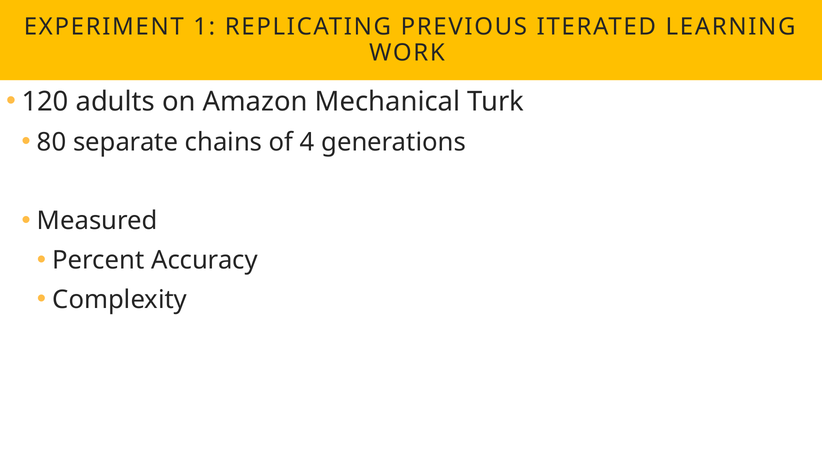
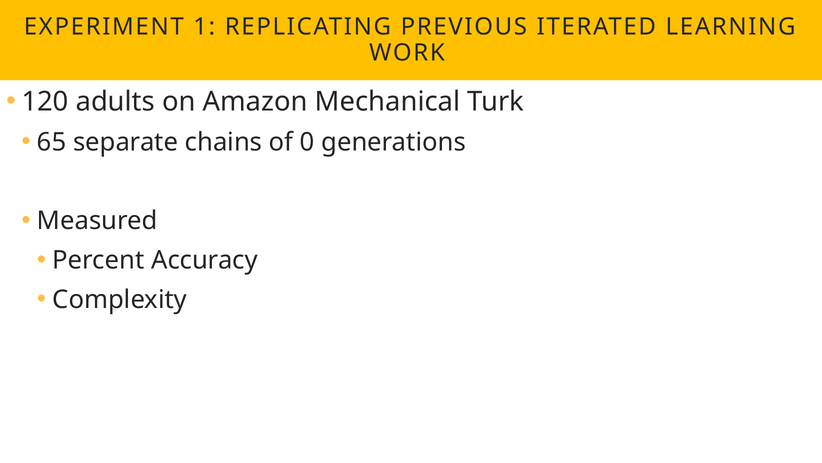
80: 80 -> 65 (52, 142)
4: 4 -> 0 (307, 142)
